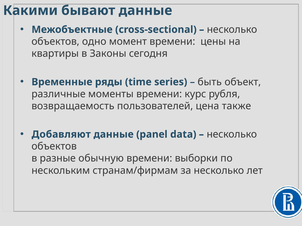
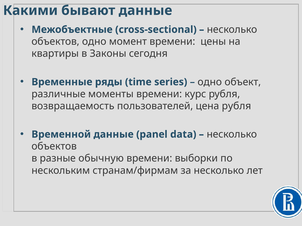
быть: быть -> одно (210, 82)
цена также: также -> рубля (236, 106)
Добавляют: Добавляют -> Временной (61, 135)
